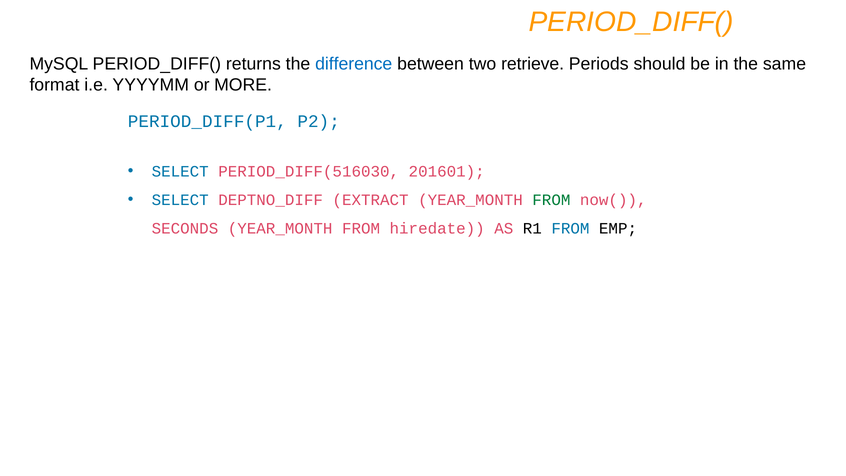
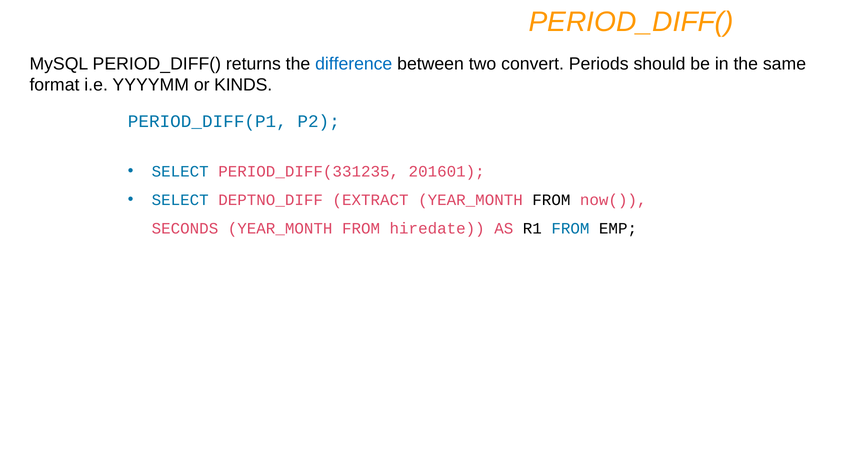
retrieve: retrieve -> convert (533, 64)
MORE: MORE -> KINDS (243, 85)
PERIOD_DIFF(516030: PERIOD_DIFF(516030 -> PERIOD_DIFF(331235 (309, 171)
FROM colour: green -> black (551, 200)
